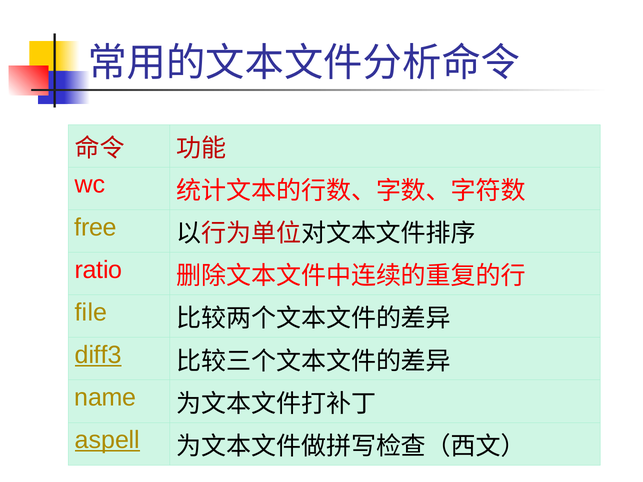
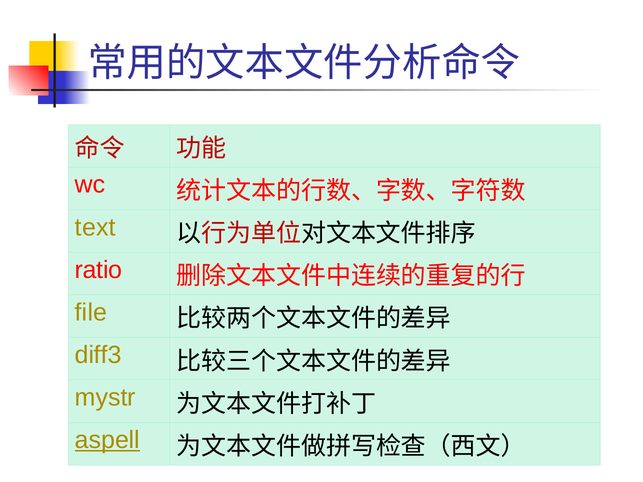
free: free -> text (95, 227)
diff3 underline: present -> none (98, 355)
name: name -> mystr (105, 398)
